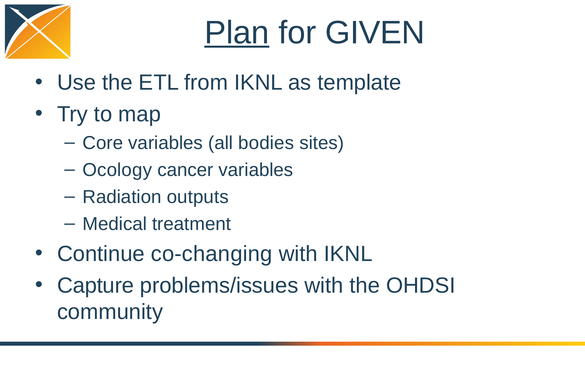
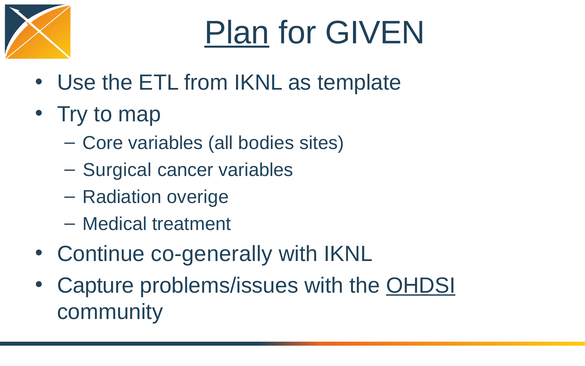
Ocology: Ocology -> Surgical (117, 170)
outputs: outputs -> overige (198, 197)
co-changing: co-changing -> co-generally (212, 254)
OHDSI underline: none -> present (421, 285)
